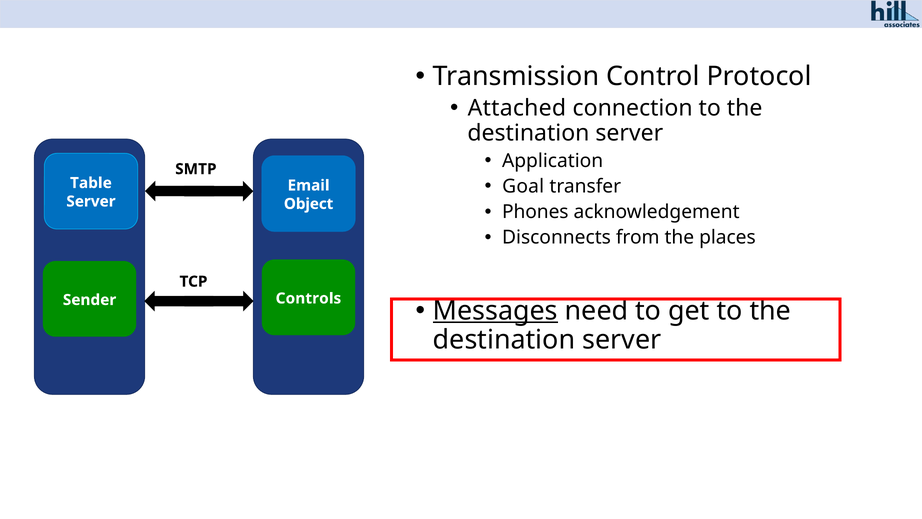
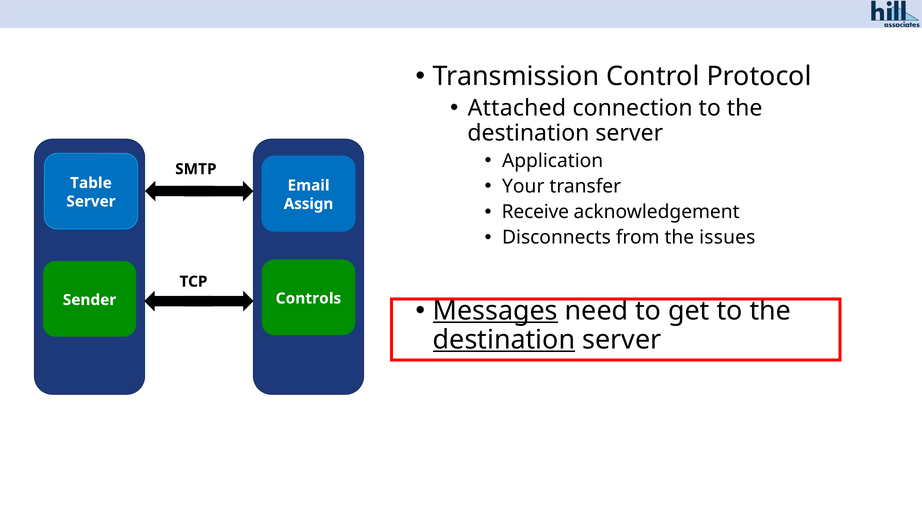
Goal: Goal -> Your (523, 186)
Object: Object -> Assign (309, 204)
Phones: Phones -> Receive (535, 212)
places: places -> issues (727, 237)
destination underline: none -> present (504, 339)
